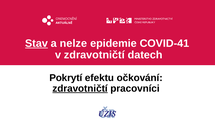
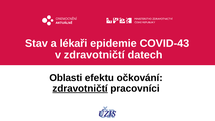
Stav underline: present -> none (36, 43)
nelze: nelze -> lékaři (74, 43)
COVID-41: COVID-41 -> COVID-43 (164, 43)
Pokrytí: Pokrytí -> Oblasti (66, 78)
